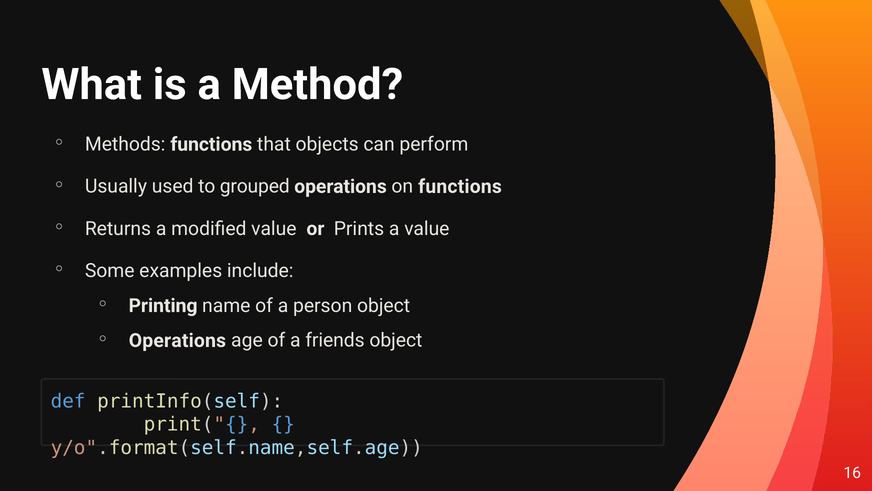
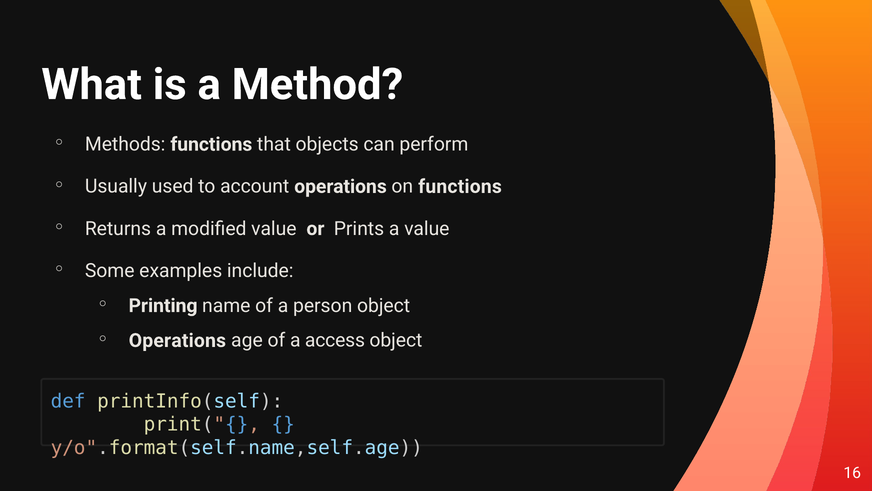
grouped: grouped -> account (255, 186)
friends: friends -> access (335, 340)
